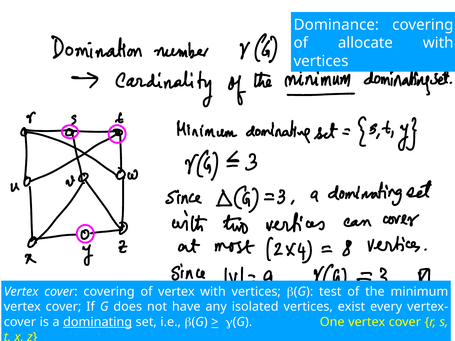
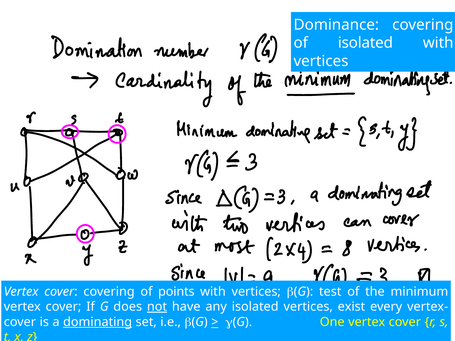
of allocate: allocate -> isolated (365, 43)
of vertex: vertex -> points (176, 292)
not underline: none -> present (157, 307)
